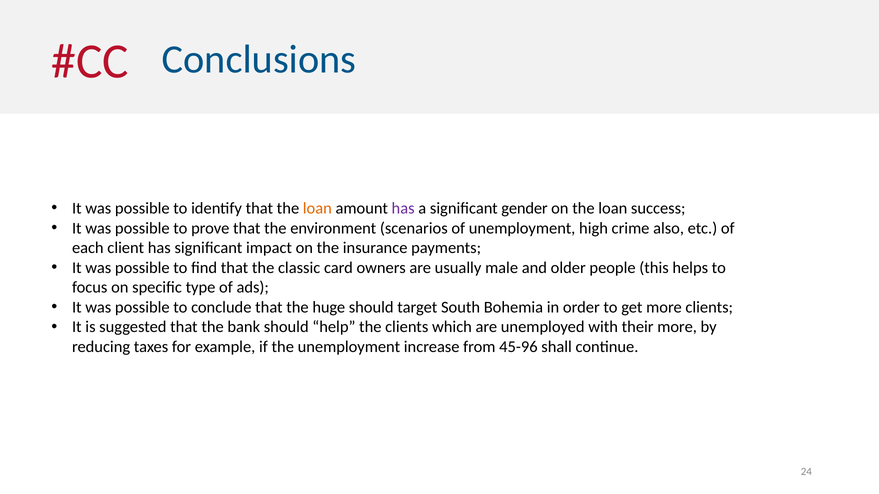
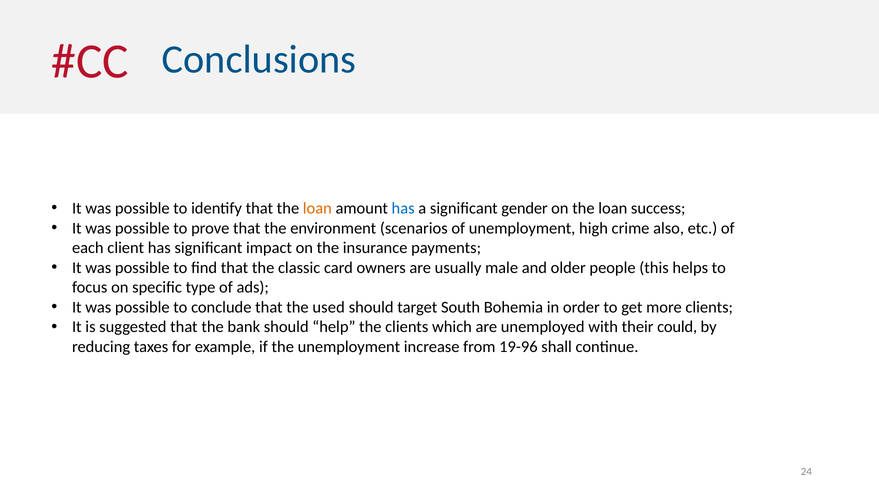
has colour: purple -> blue (403, 209)
huge: huge -> used (329, 307)
their more: more -> could (677, 327)
45-96: 45-96 -> 19-96 (518, 347)
